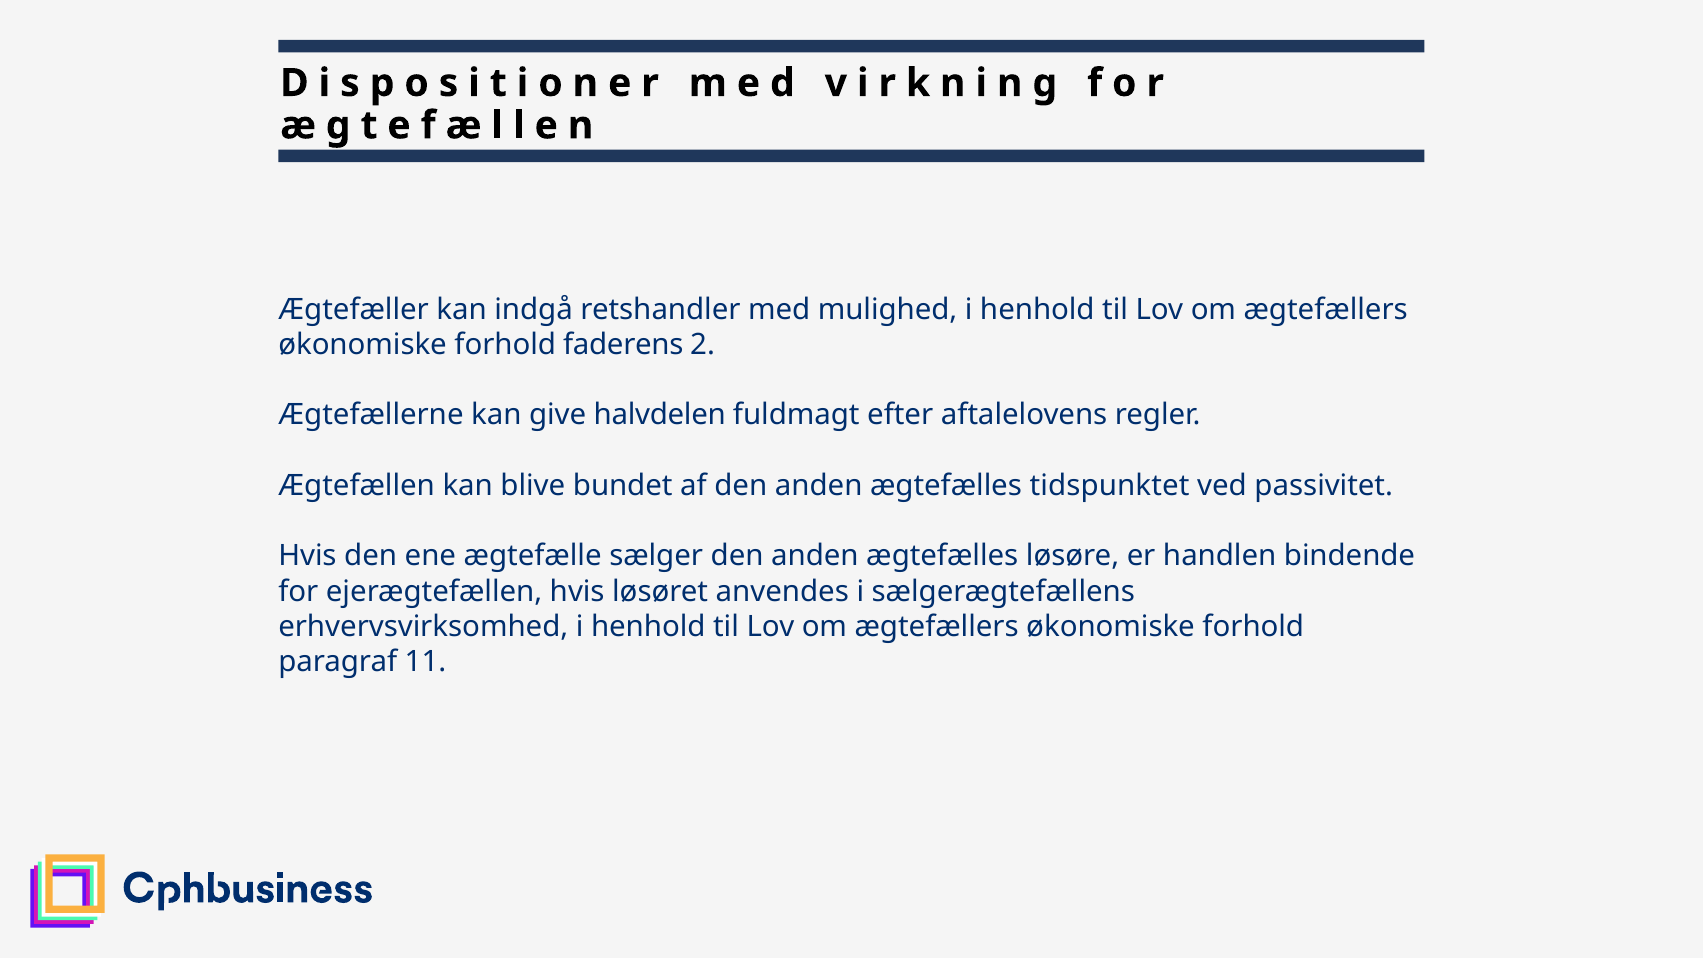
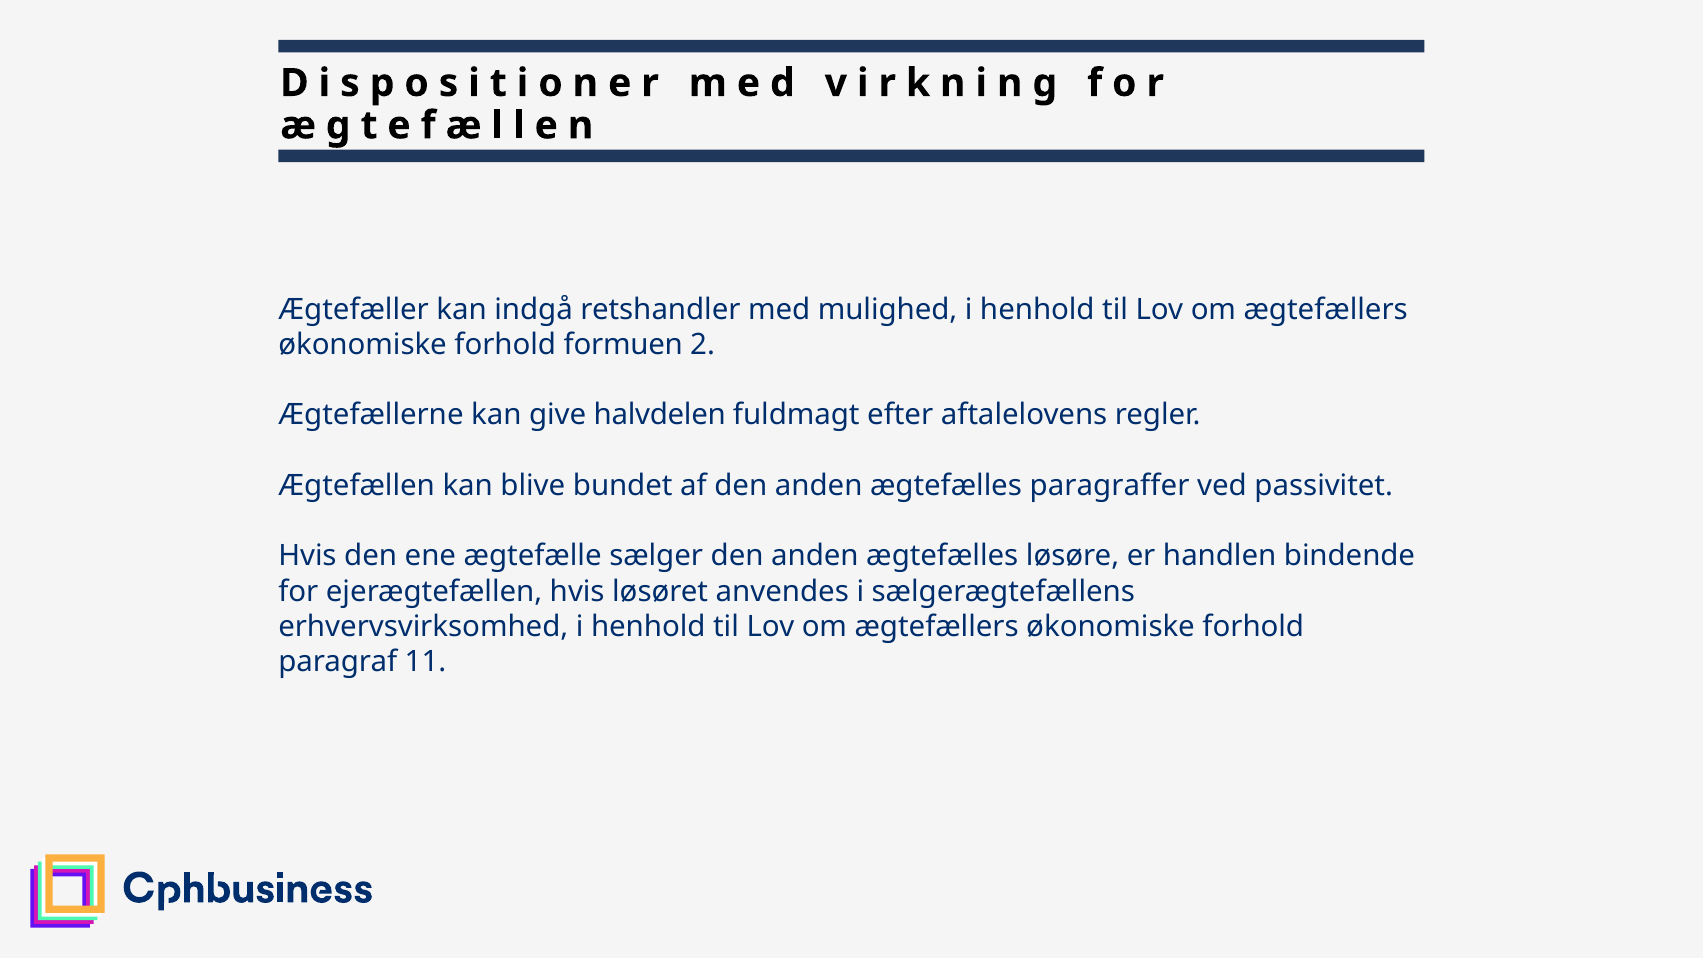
faderens: faderens -> formuen (623, 345)
tidspunktet: tidspunktet -> paragraffer (1110, 486)
